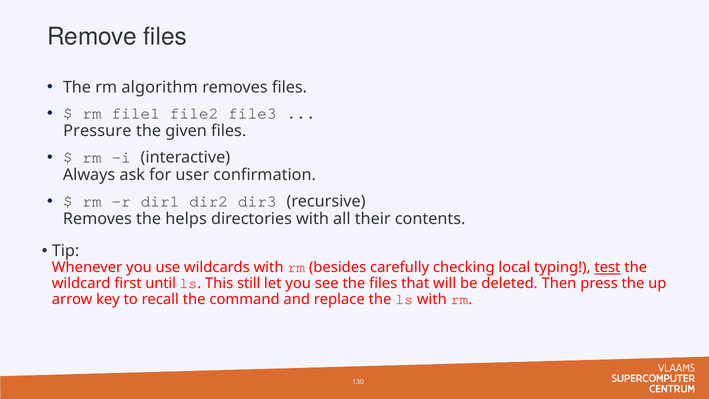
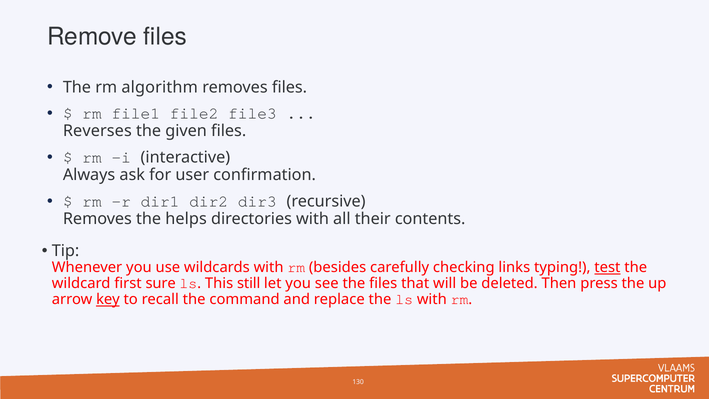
Pressure: Pressure -> Reverses (97, 131)
local: local -> links (514, 267)
until: until -> sure (161, 283)
key underline: none -> present (108, 299)
